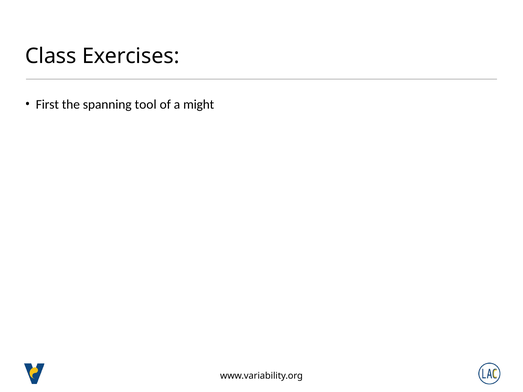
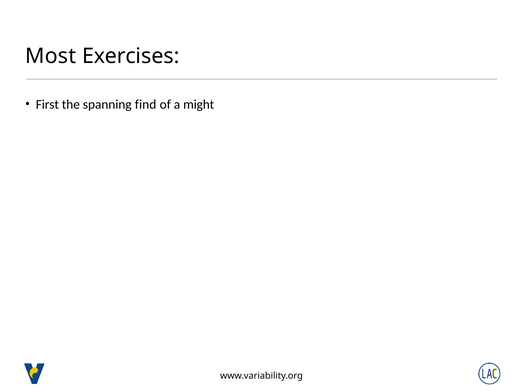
Class: Class -> Most (51, 56)
tool: tool -> find (146, 104)
